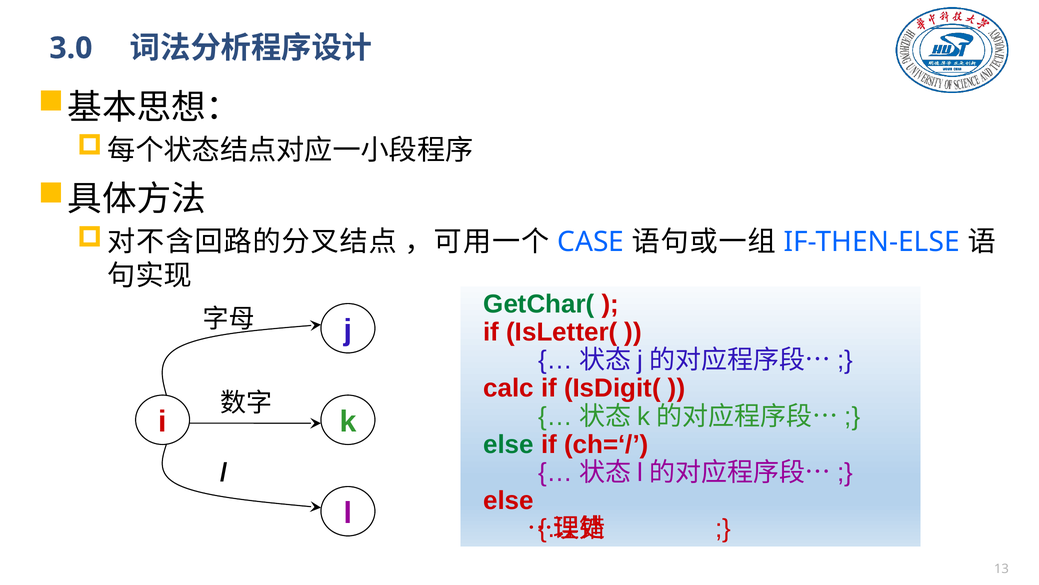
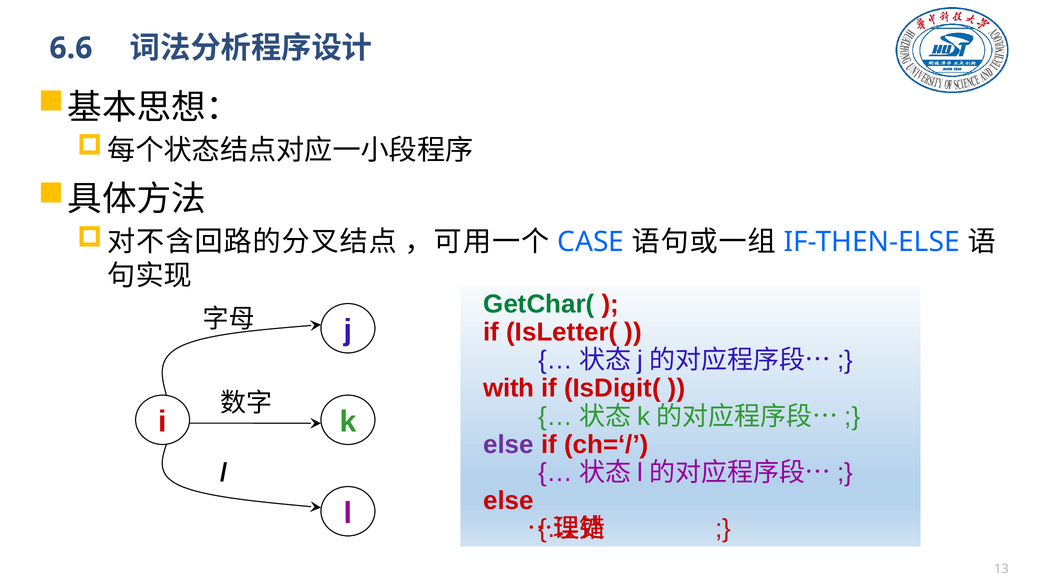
3.0: 3.0 -> 6.6 (71, 48)
calc: calc -> with (509, 388)
else colour: green -> purple (509, 444)
